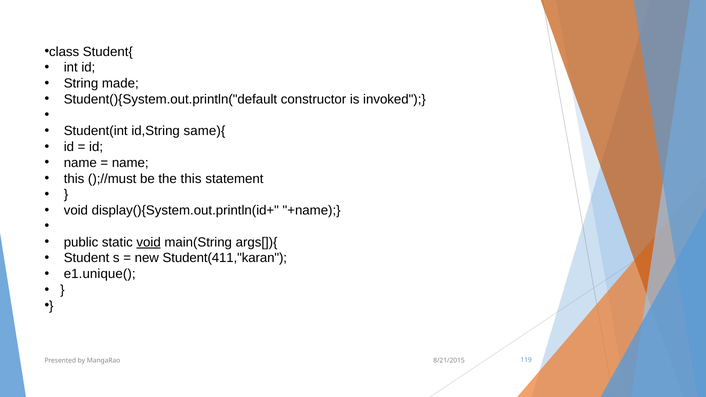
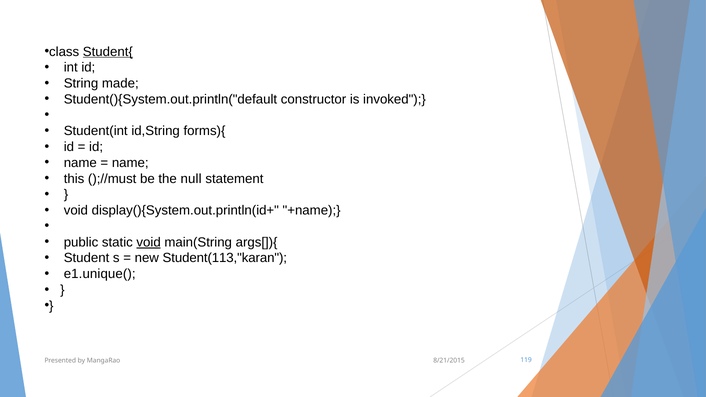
Student{ underline: none -> present (108, 52)
same){: same){ -> forms){ (204, 131)
the this: this -> null (191, 179)
Student(411,"karan: Student(411,"karan -> Student(113,"karan (225, 258)
